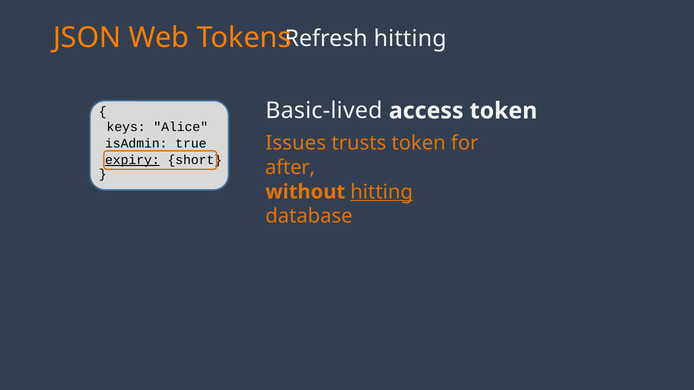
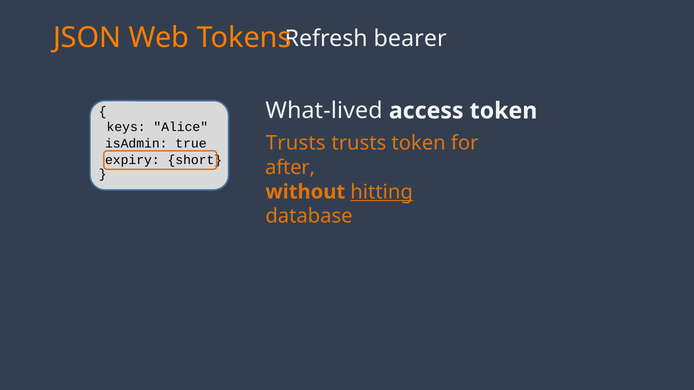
Refresh hitting: hitting -> bearer (410, 39)
Basic-lived: Basic-lived -> What-lived (324, 111)
Issues: Issues -> Trusts (296, 143)
expiry underline: present -> none (132, 160)
